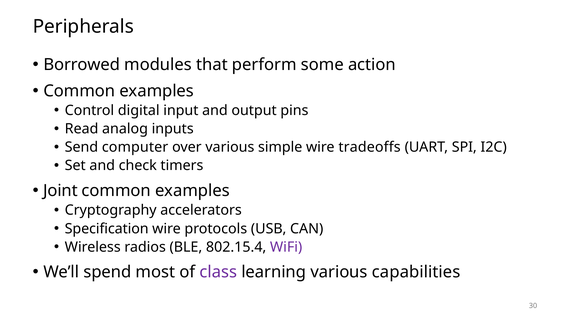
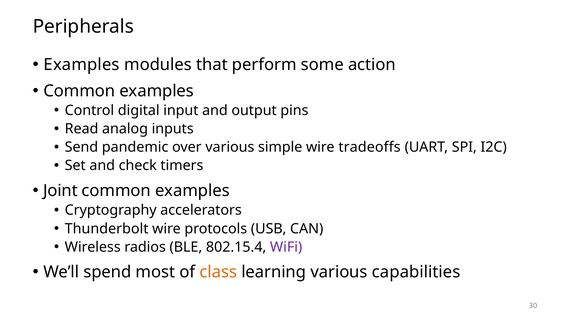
Borrowed: Borrowed -> Examples (82, 64)
computer: computer -> pandemic (135, 147)
Specification: Specification -> Thunderbolt (107, 228)
class colour: purple -> orange (218, 272)
